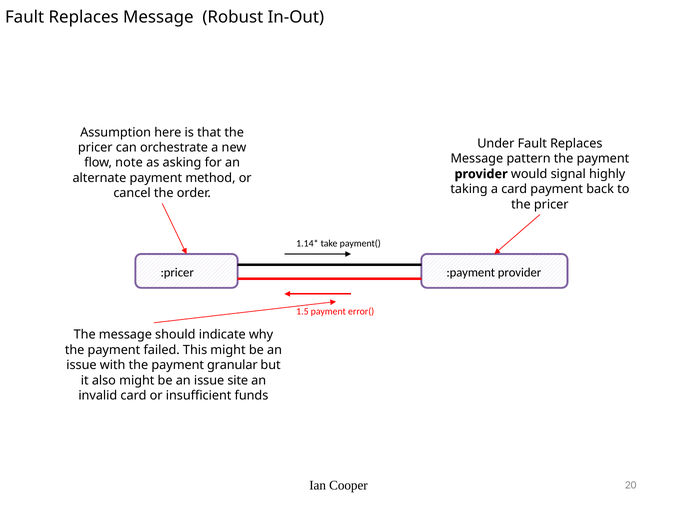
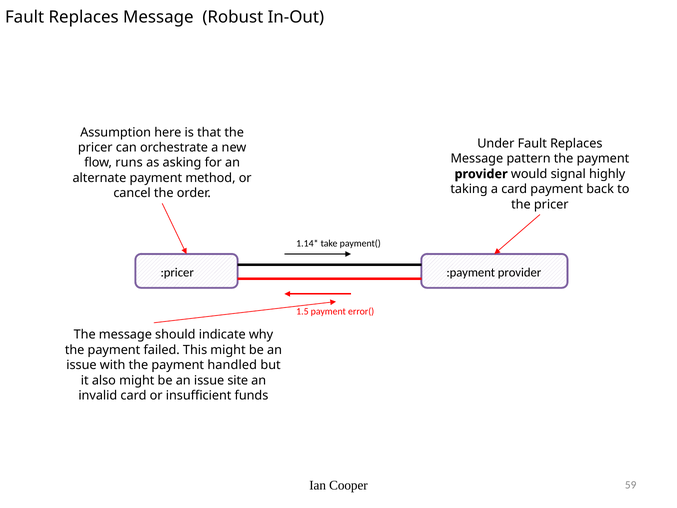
note: note -> runs (129, 163)
granular: granular -> handled (232, 365)
20: 20 -> 59 (631, 485)
